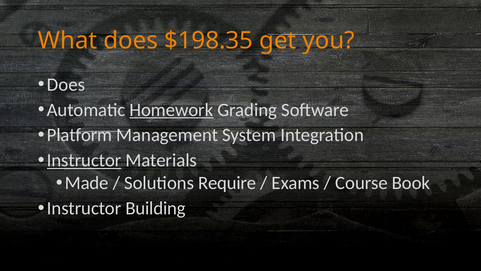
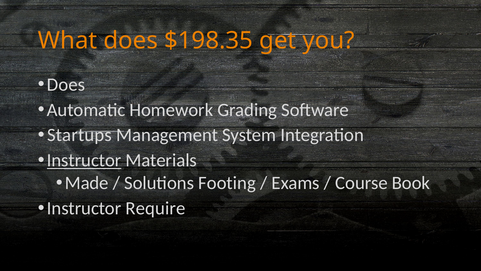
Homework underline: present -> none (171, 110)
Platform: Platform -> Startups (79, 135)
Require: Require -> Footing (227, 183)
Building: Building -> Require (155, 208)
